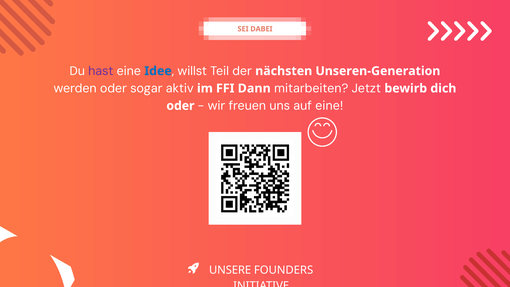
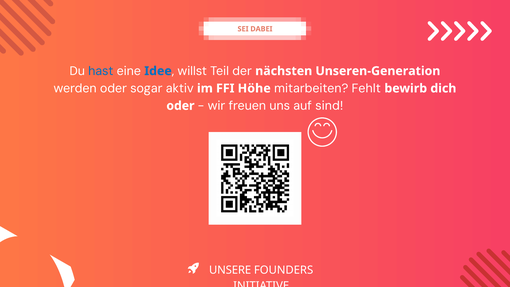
hast colour: purple -> blue (101, 71)
Dann: Dann -> Höhe (254, 88)
Jetzt: Jetzt -> Fehlt (366, 88)
auf eine: eine -> sind (329, 106)
